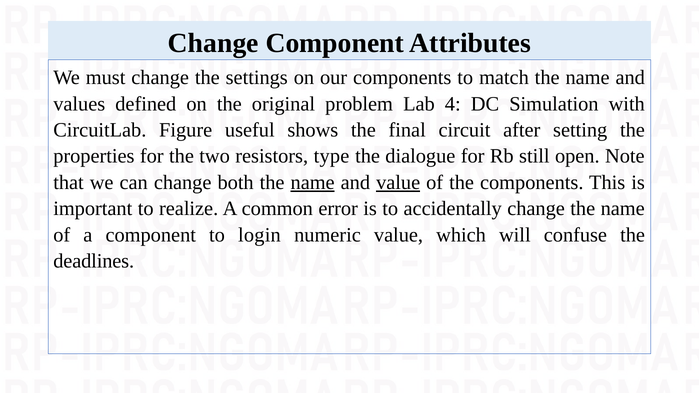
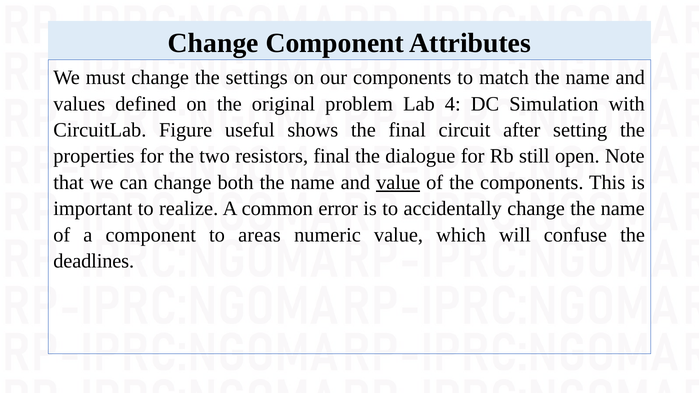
resistors type: type -> final (332, 156)
name underline: present -> none (313, 183)
login: login -> areas (259, 235)
